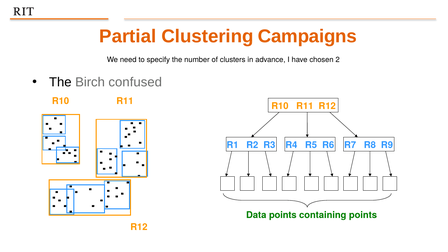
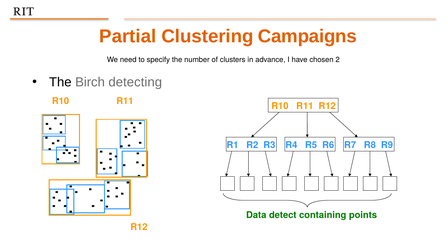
confused: confused -> detecting (135, 82)
Data points: points -> detect (283, 215)
